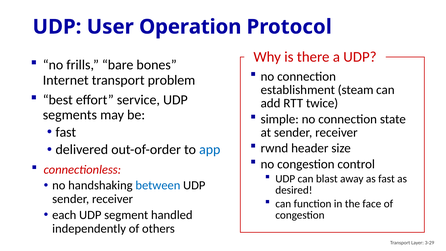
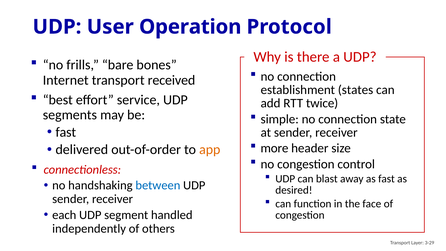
problem: problem -> received (172, 80)
steam: steam -> states (356, 90)
rwnd: rwnd -> more (274, 148)
app colour: blue -> orange (210, 150)
